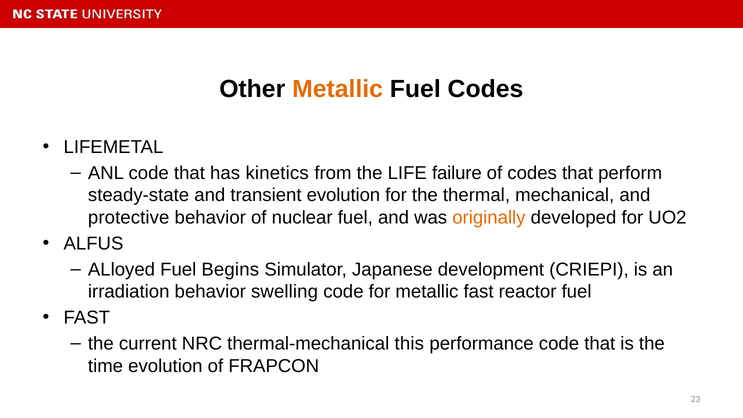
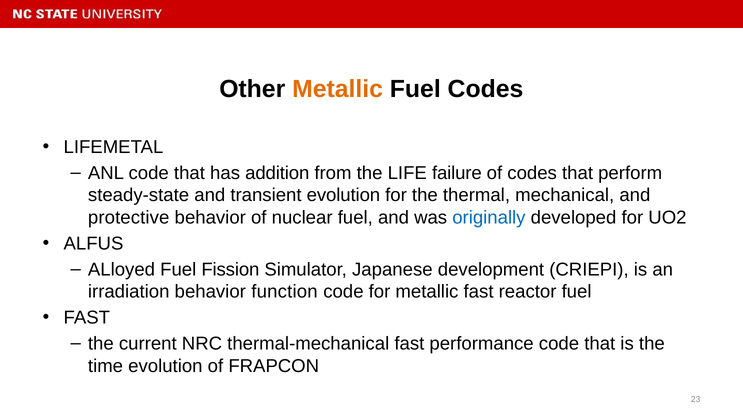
kinetics: kinetics -> addition (277, 173)
originally colour: orange -> blue (489, 217)
Begins: Begins -> Fission (230, 269)
swelling: swelling -> function (284, 292)
thermal-mechanical this: this -> fast (409, 344)
